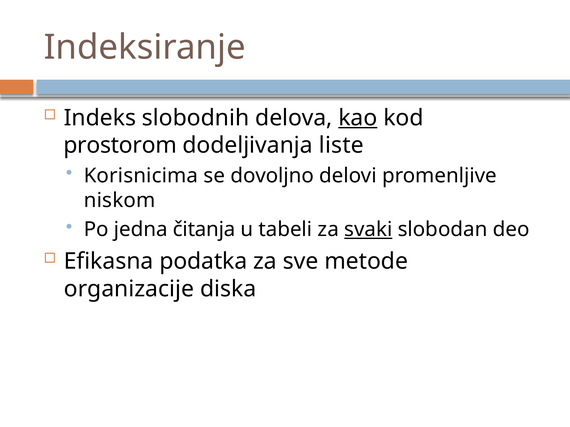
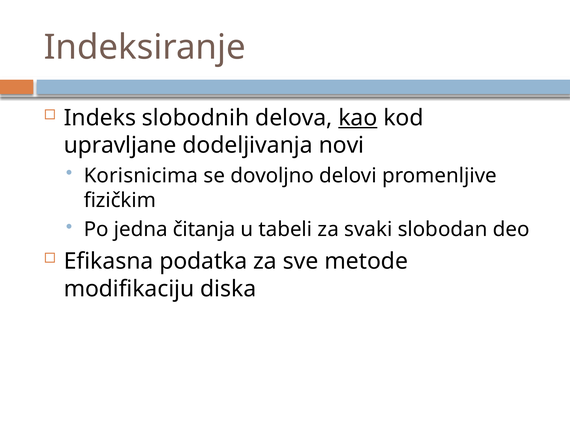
prostorom: prostorom -> upravljane (120, 146)
liste: liste -> novi (341, 146)
niskom: niskom -> fizičkim (120, 201)
svaki underline: present -> none (368, 230)
organizacije: organizacije -> modifikaciju (129, 289)
